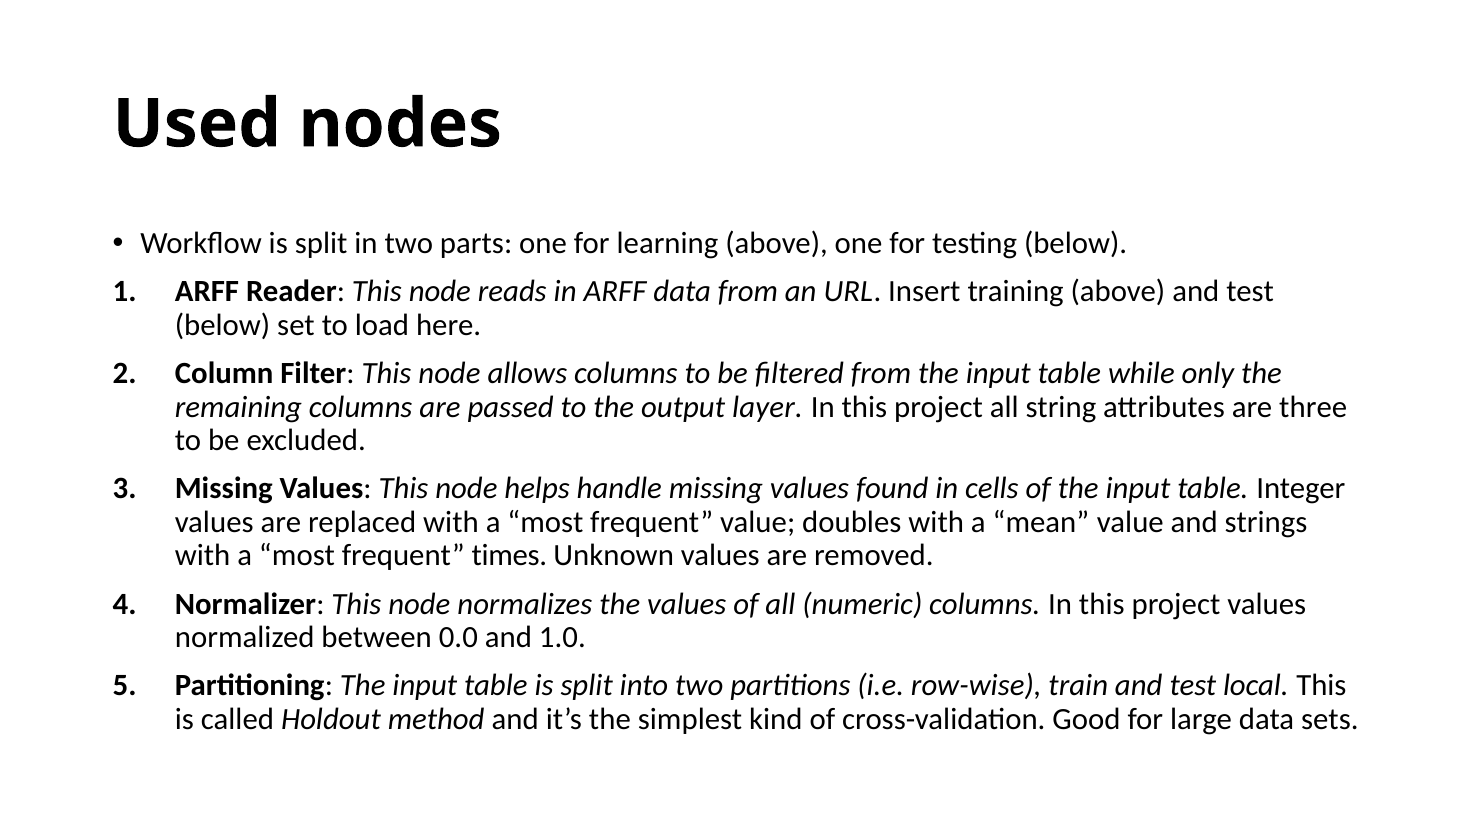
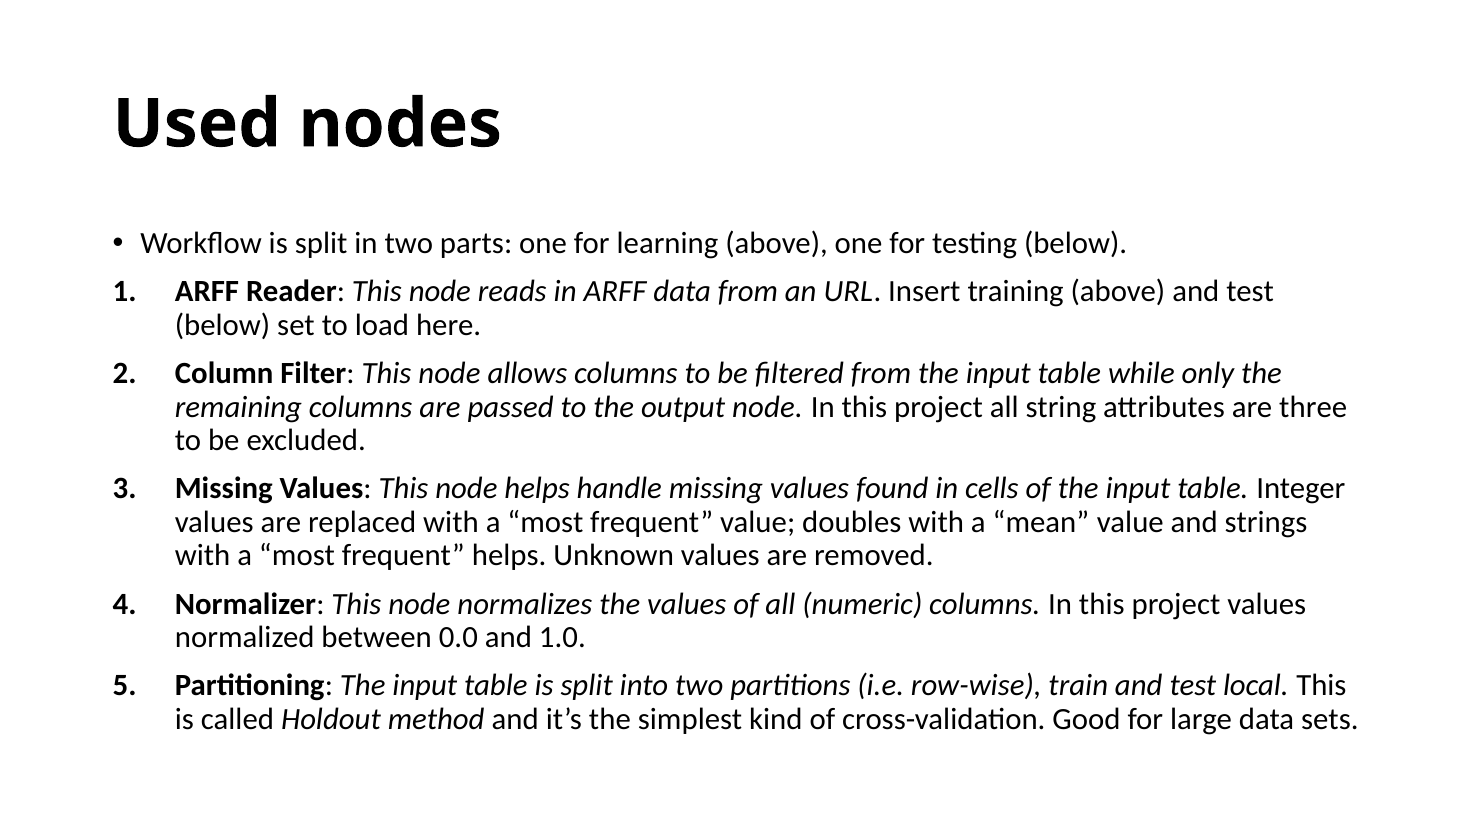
output layer: layer -> node (767, 407)
frequent times: times -> helps (509, 555)
